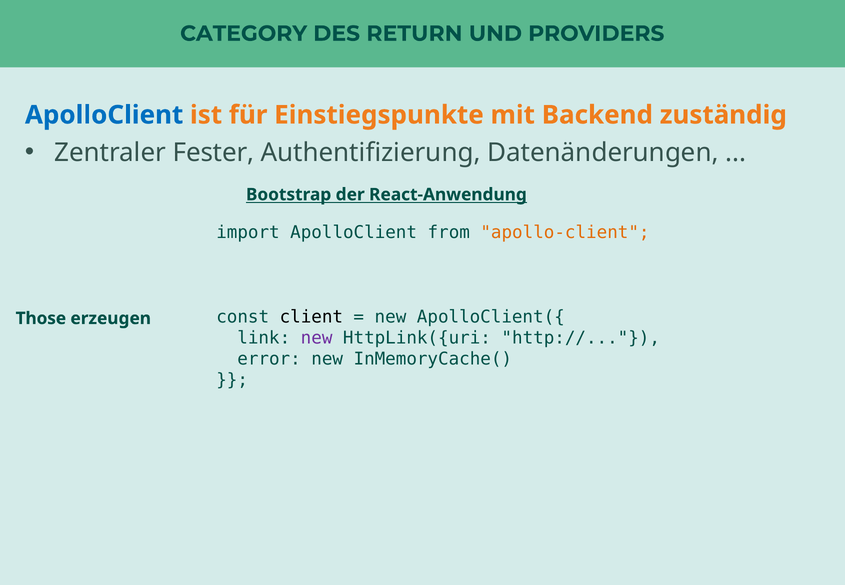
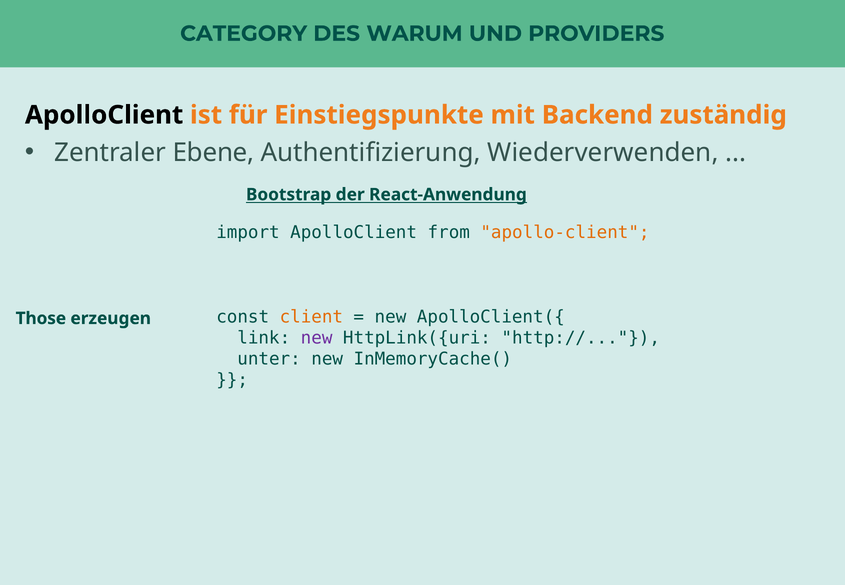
RETURN: RETURN -> WARUM (415, 34)
ApolloClient colour: blue -> black (104, 115)
Fester: Fester -> Ebene (213, 152)
Datenänderungen: Datenänderungen -> Wiederverwenden (603, 152)
client colour: black -> orange (311, 317)
error: error -> unter (269, 359)
